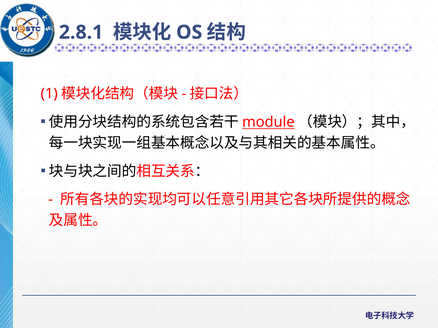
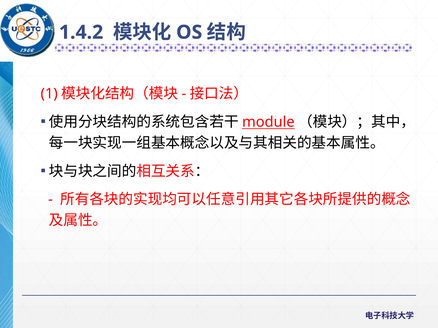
2.8.1: 2.8.1 -> 1.4.2 (81, 32)
